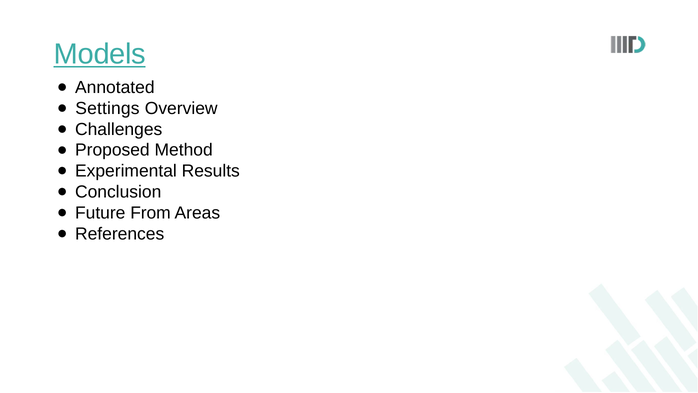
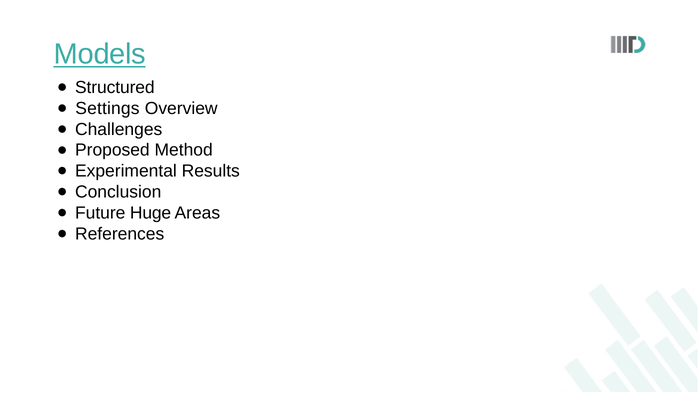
Annotated: Annotated -> Structured (115, 87)
From: From -> Huge (151, 213)
